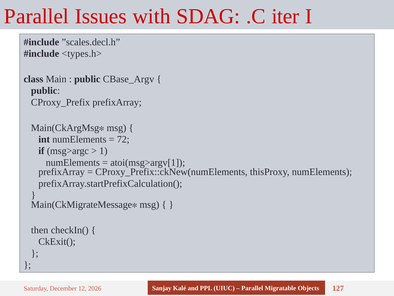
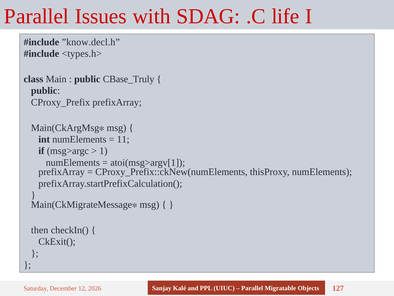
iter: iter -> life (285, 16)
”scales.decl.h: ”scales.decl.h -> ”know.decl.h (91, 42)
CBase_Argv: CBase_Argv -> CBase_Truly (129, 79)
72: 72 -> 11 (123, 139)
